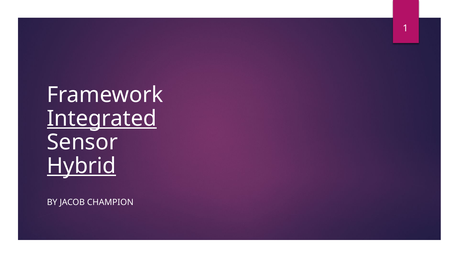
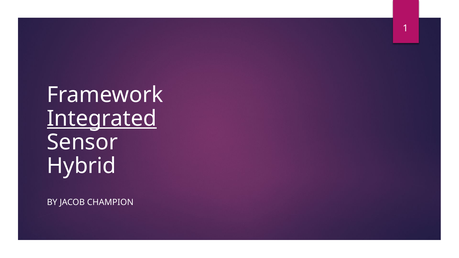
Hybrid underline: present -> none (82, 166)
